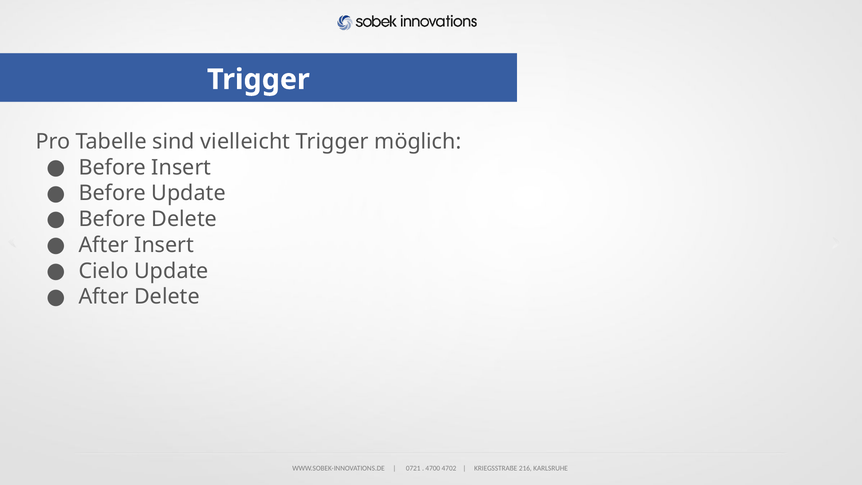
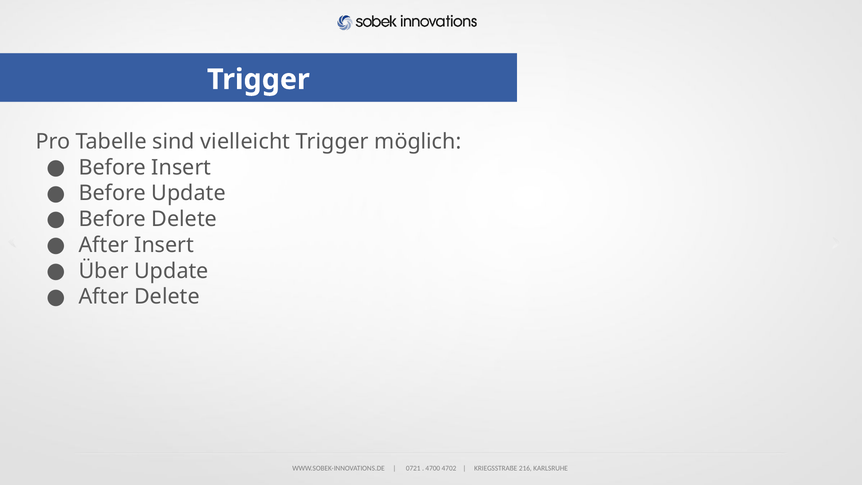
Cielo: Cielo -> Über (104, 271)
